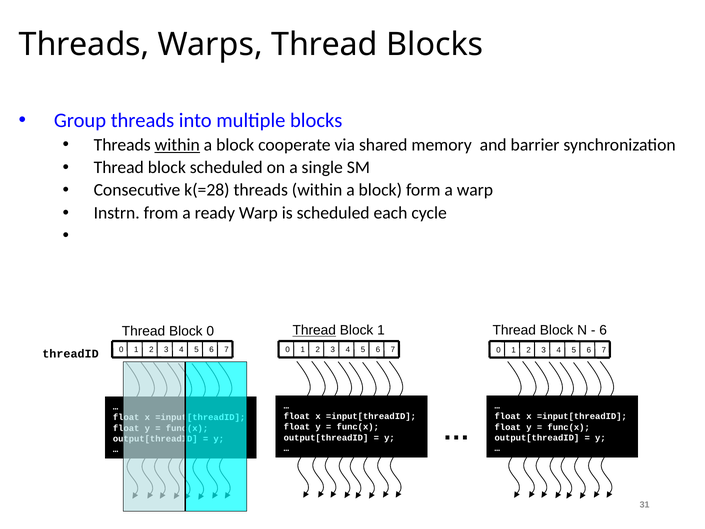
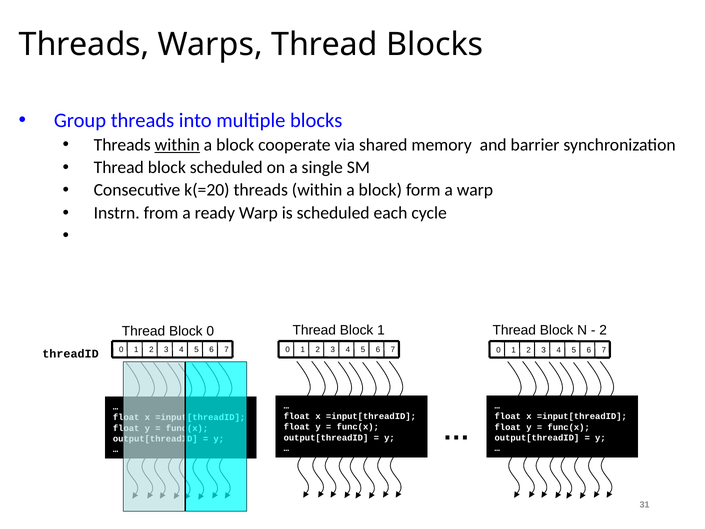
k(=28: k(=28 -> k(=20 (207, 190)
Thread underline: present -> none (314, 330)
6: 6 -> 2 (603, 330)
